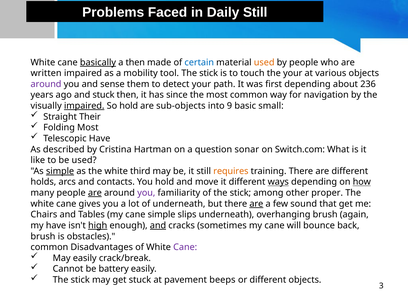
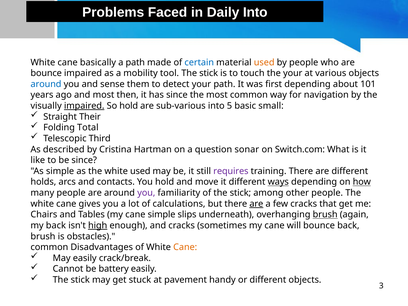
Daily Still: Still -> Into (255, 12)
basically underline: present -> none (98, 62)
a then: then -> path (135, 62)
written: written -> bounce (46, 73)
around colour: purple -> blue (46, 84)
236: 236 -> 101 (368, 84)
and stuck: stuck -> most (104, 95)
sub-objects: sub-objects -> sub-various (181, 106)
9: 9 -> 5 (230, 106)
Folding Most: Most -> Total (88, 128)
Telescopic Have: Have -> Third (100, 138)
be used: used -> since (84, 160)
simple underline: present -> none (60, 171)
white third: third -> used (140, 171)
requires colour: orange -> purple (231, 171)
are underline: present -> none (95, 193)
other proper: proper -> people (327, 193)
of underneath: underneath -> calculations (179, 204)
few sound: sound -> cracks (304, 204)
brush underline: none -> present (325, 215)
my have: have -> back (56, 225)
and underline: present -> none (158, 225)
Cane colour: purple -> orange (185, 247)
beeps: beeps -> handy (222, 280)
